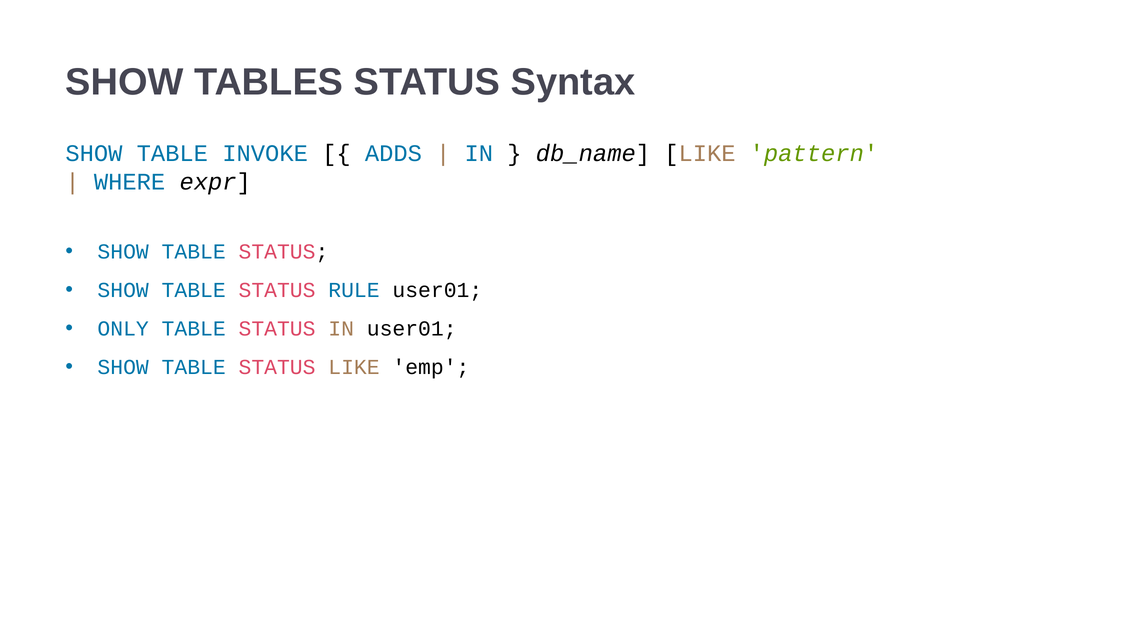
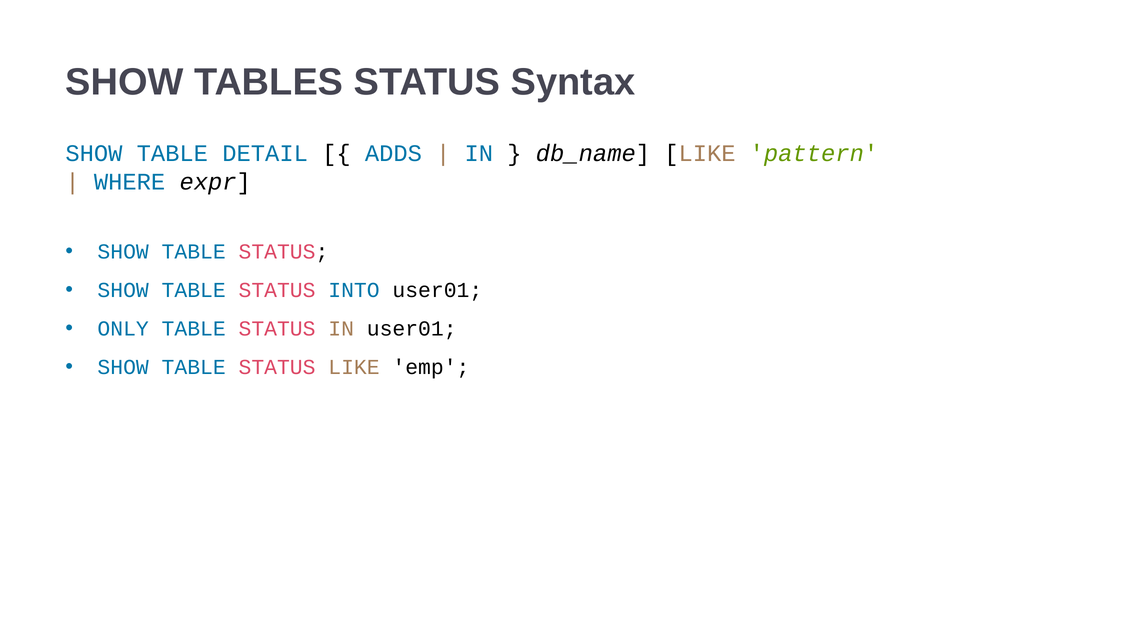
INVOKE: INVOKE -> DETAIL (265, 154)
RULE: RULE -> INTO (354, 291)
